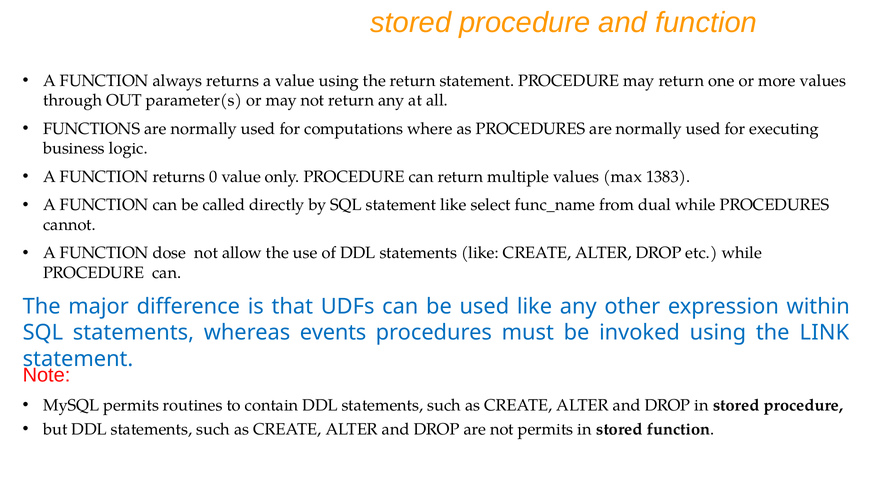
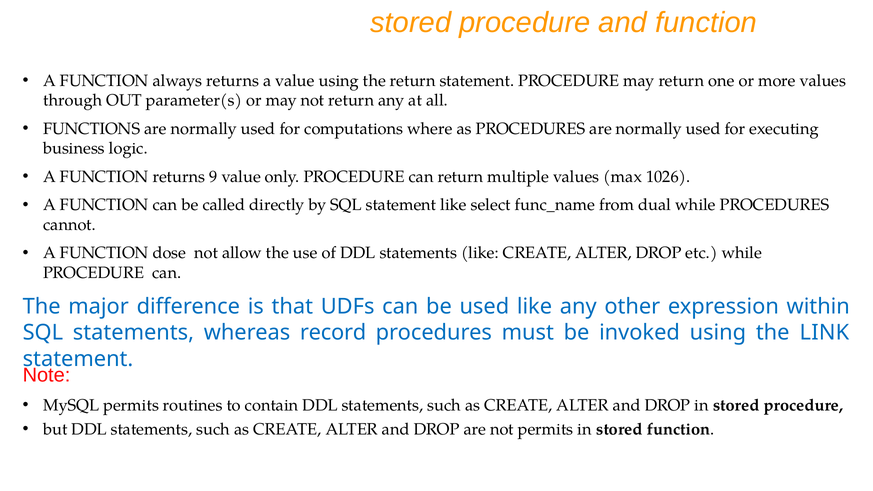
0: 0 -> 9 (213, 177)
1383: 1383 -> 1026 (668, 177)
events: events -> record (333, 333)
